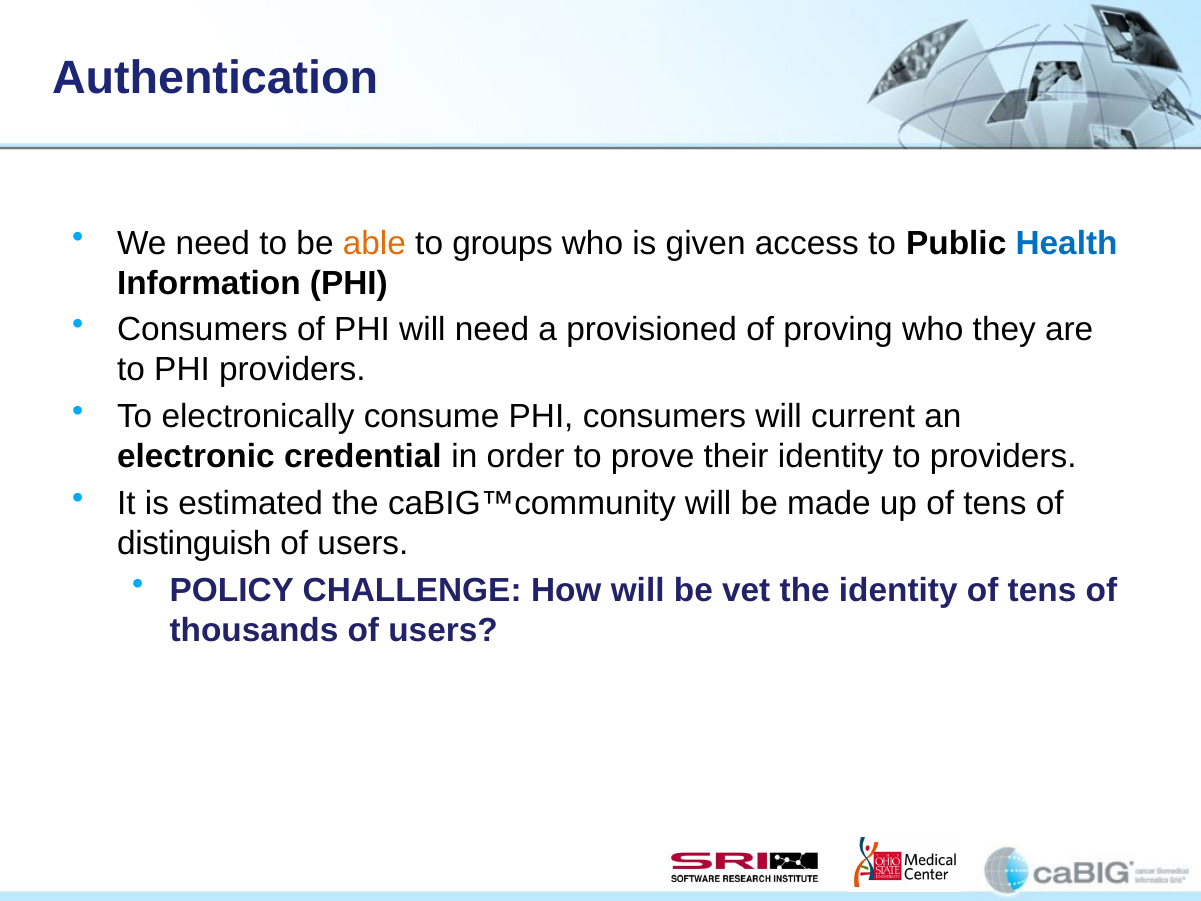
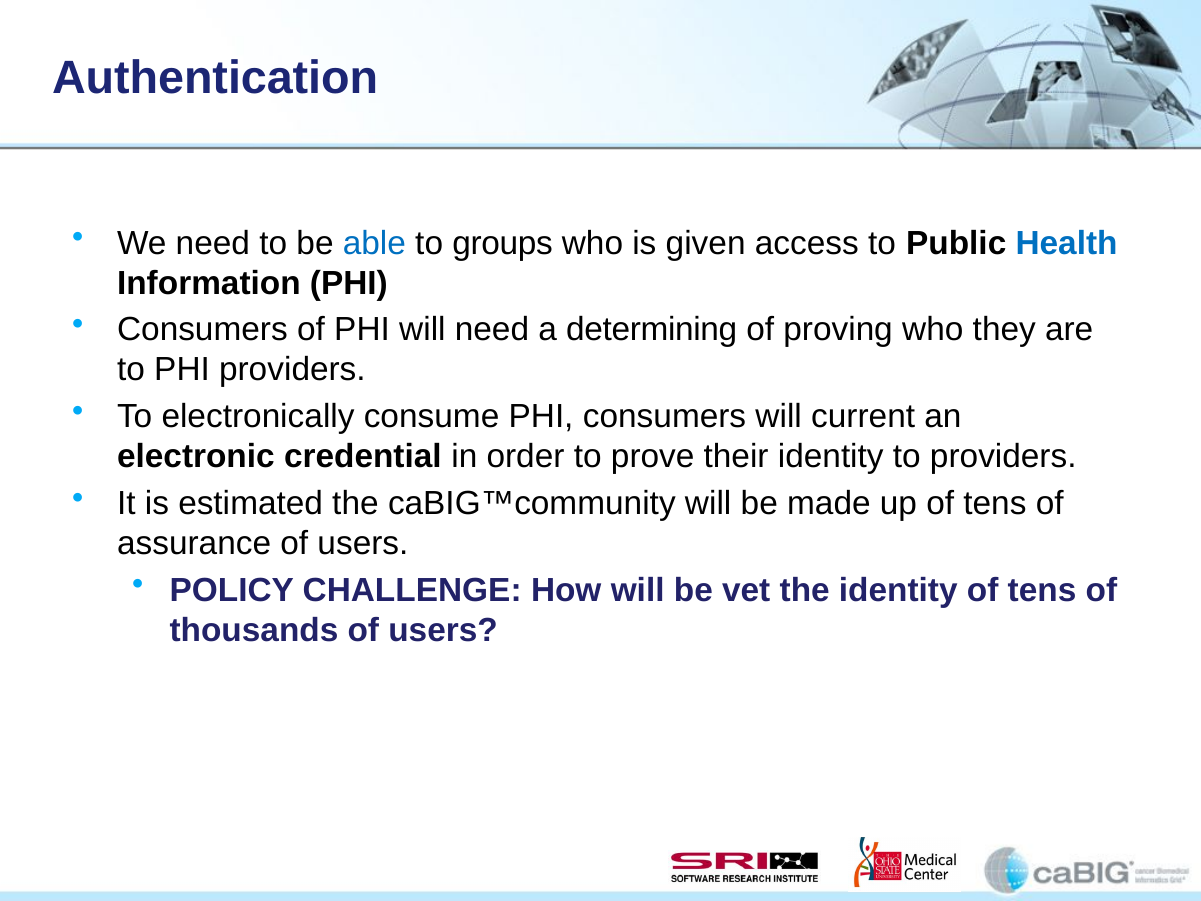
able colour: orange -> blue (374, 243)
provisioned: provisioned -> determining (652, 330)
distinguish: distinguish -> assurance (194, 543)
